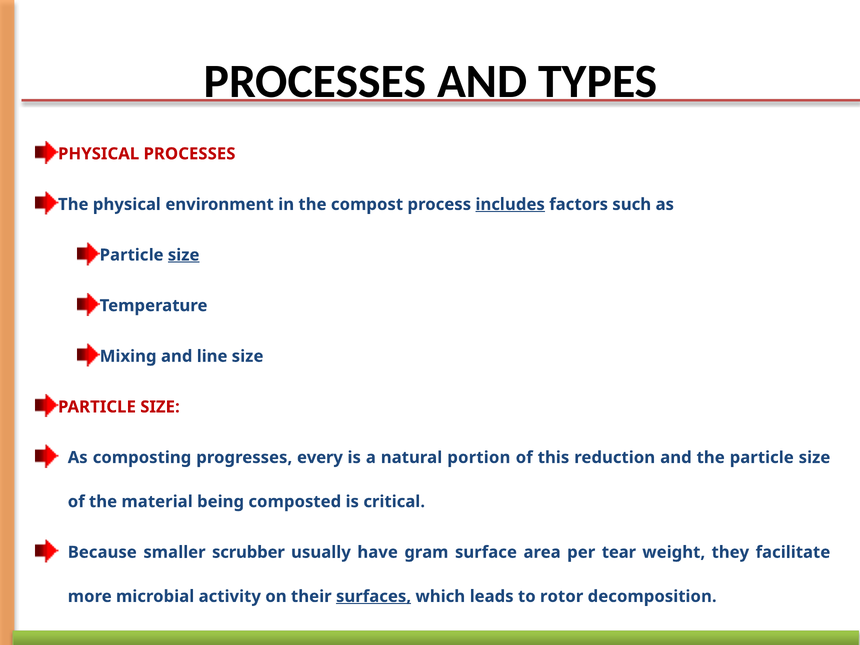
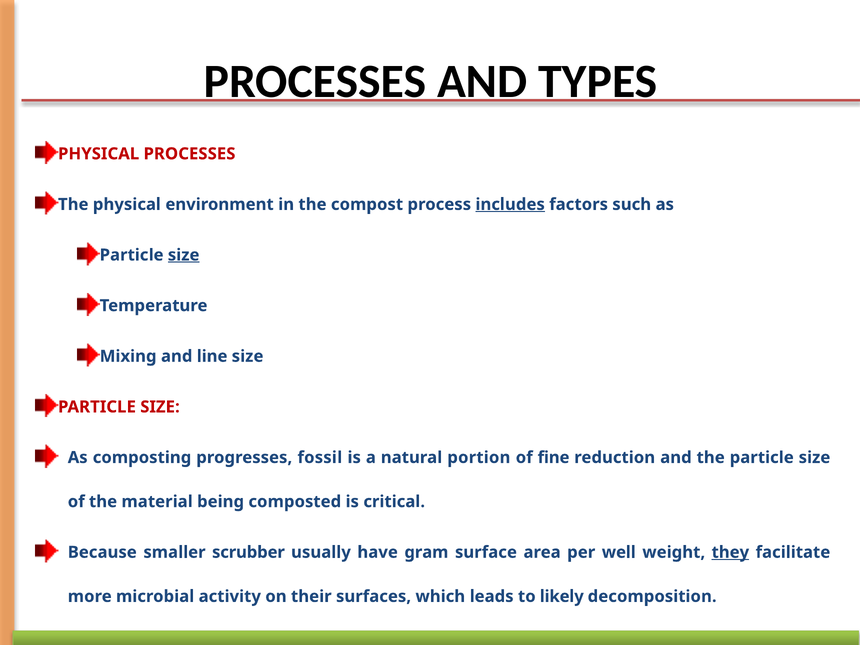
every: every -> fossil (320, 457)
this: this -> fine (554, 457)
tear: tear -> well (619, 552)
they underline: none -> present (730, 552)
surfaces underline: present -> none (374, 596)
rotor: rotor -> likely (562, 596)
